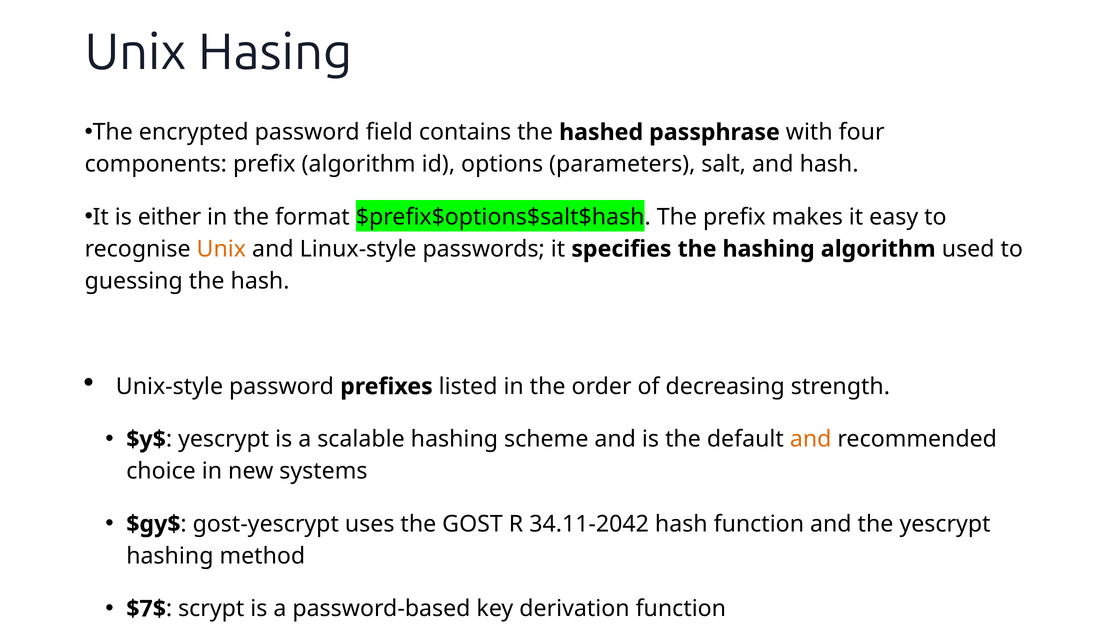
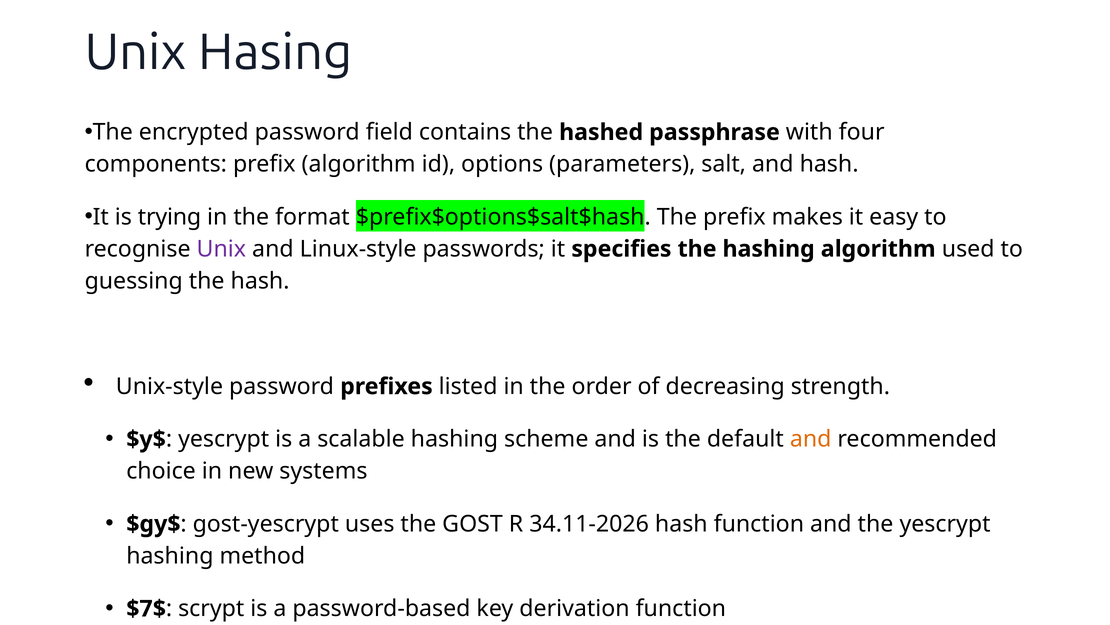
either: either -> trying (170, 217)
Unix colour: orange -> purple (221, 249)
34.11-2042: 34.11-2042 -> 34.11-2026 (589, 524)
